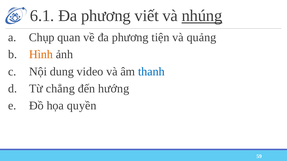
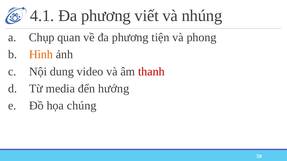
6.1: 6.1 -> 4.1 (42, 16)
nhúng underline: present -> none (202, 16)
quảng: quảng -> phong (202, 37)
thanh colour: blue -> red (151, 72)
chẳng: chẳng -> media (60, 89)
quyền: quyền -> chúng (82, 106)
